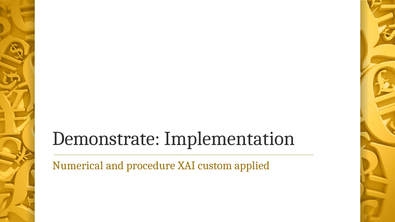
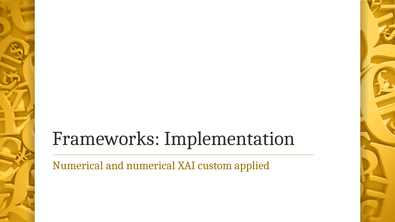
Demonstrate: Demonstrate -> Frameworks (106, 139)
and procedure: procedure -> numerical (151, 166)
